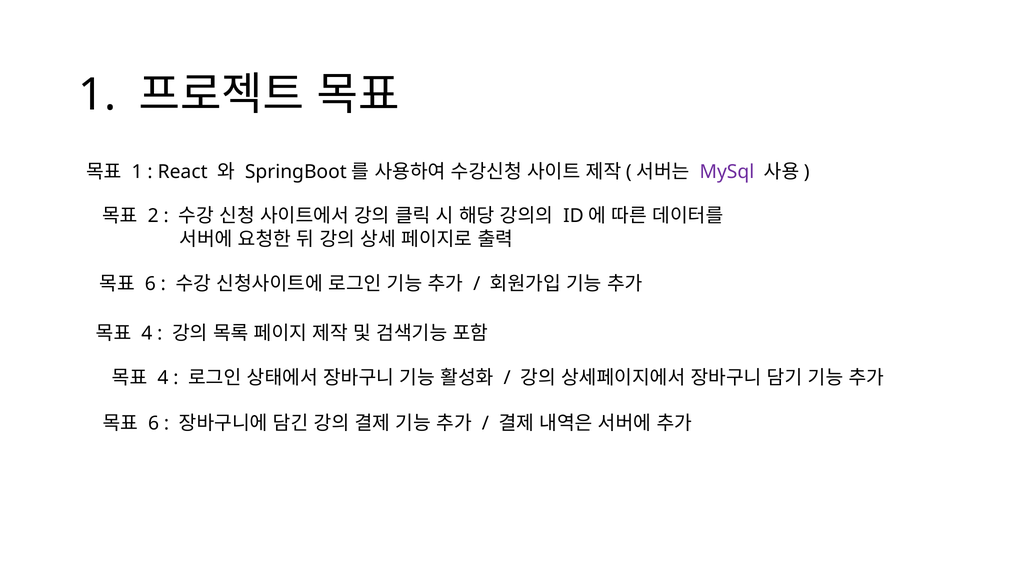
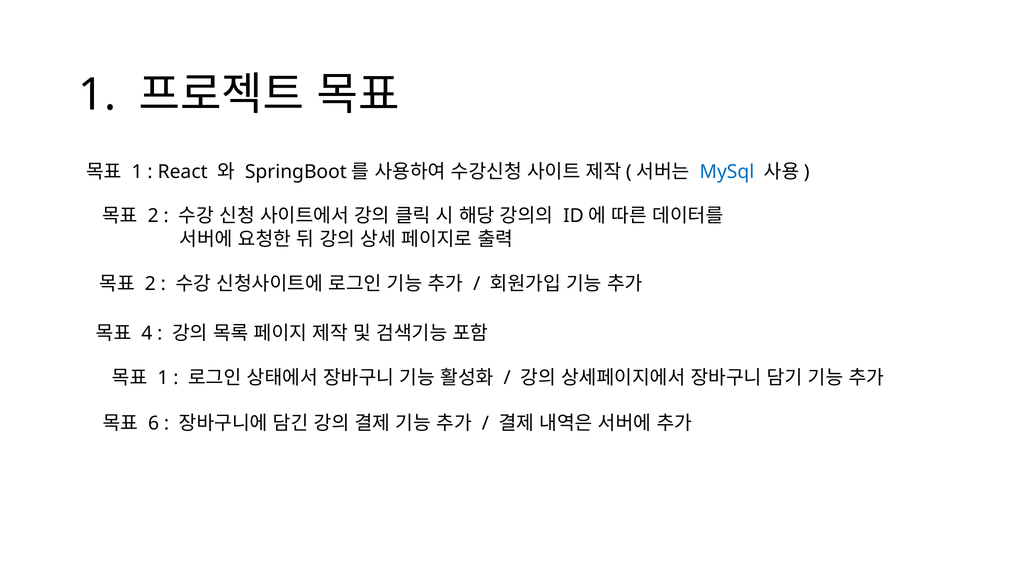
MySql colour: purple -> blue (727, 172)
6: 6 -> 2 (150, 284)
4: 4 -> 1 (163, 378)
